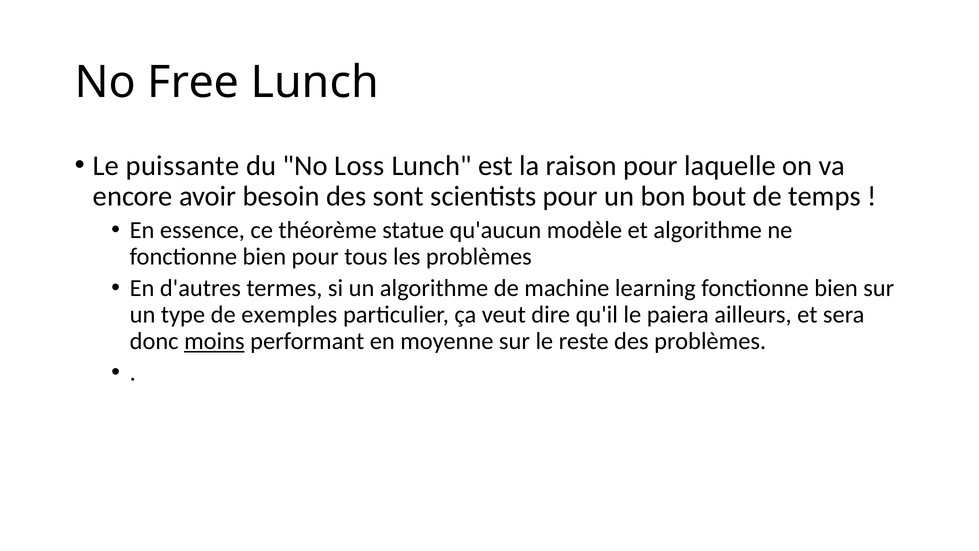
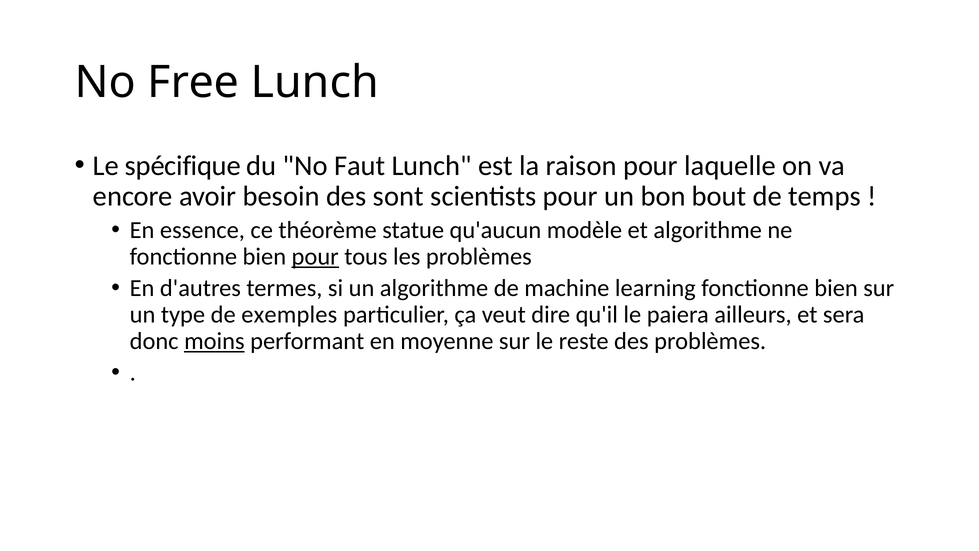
puissante: puissante -> spécifique (183, 166)
Loss: Loss -> Faut (360, 166)
pour underline: none -> present (315, 257)
